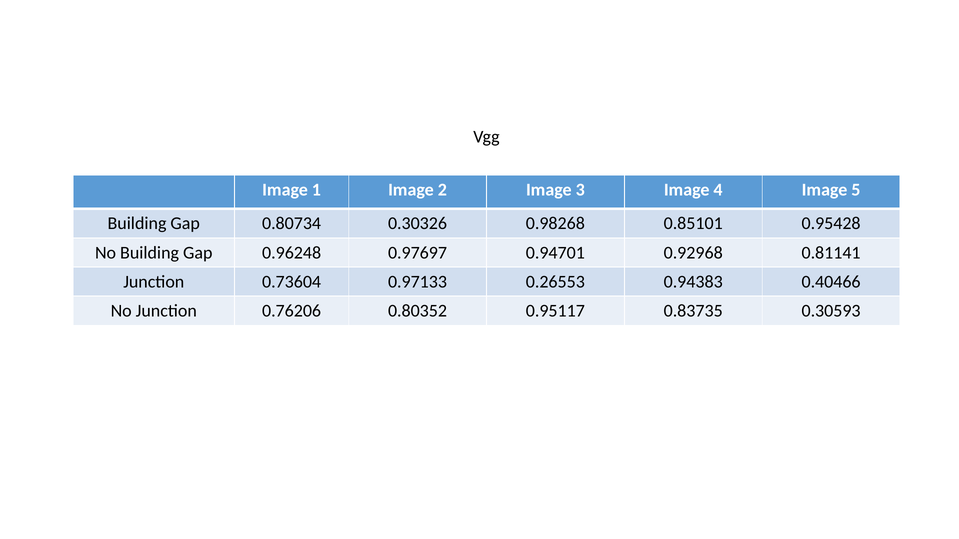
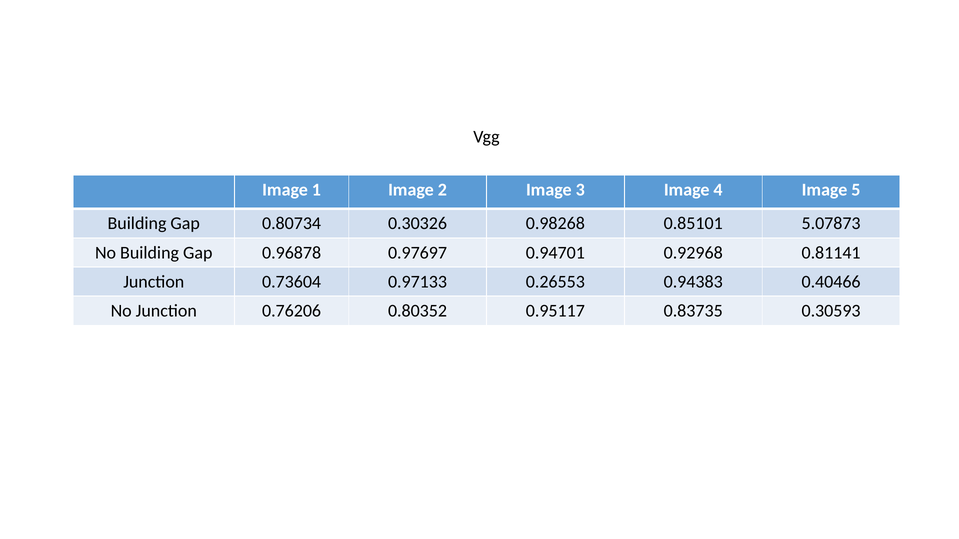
0.95428: 0.95428 -> 5.07873 (831, 224)
0.96248: 0.96248 -> 0.96878 (292, 253)
